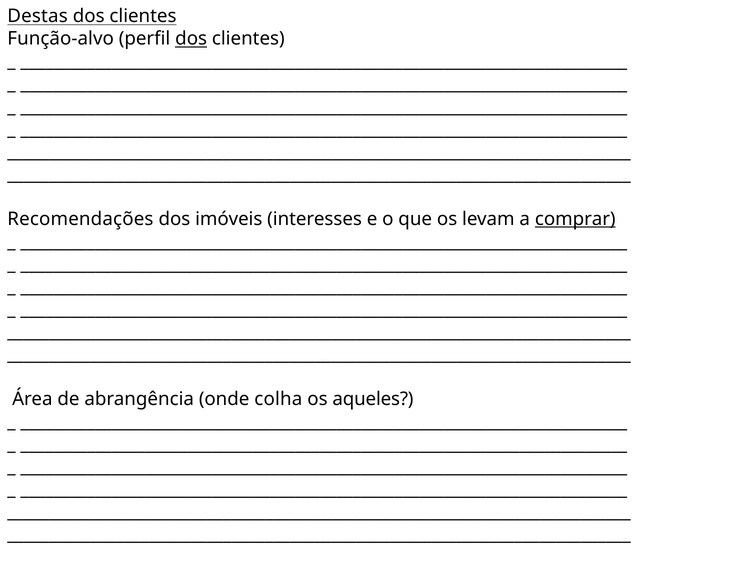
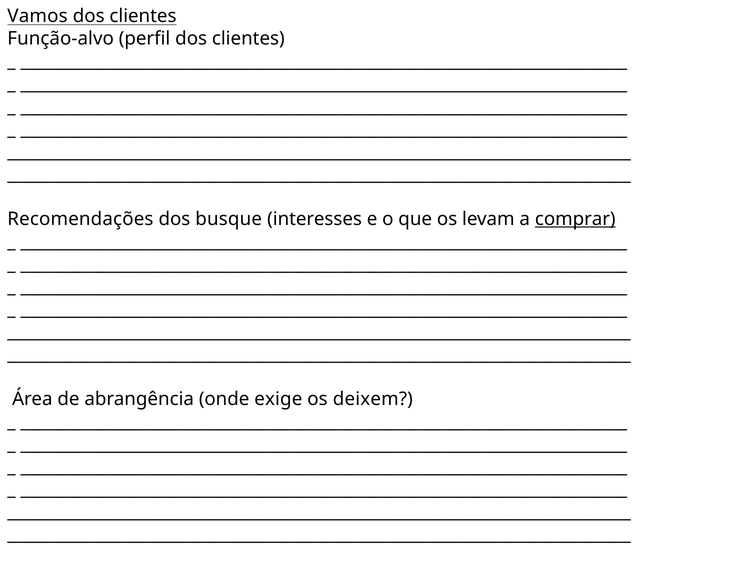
Destas: Destas -> Vamos (38, 16)
dos underline: present -> none (191, 39)
imóveis: imóveis -> busque (229, 219)
colha: colha -> exige (278, 399)
aqueles: aqueles -> deixem (373, 399)
